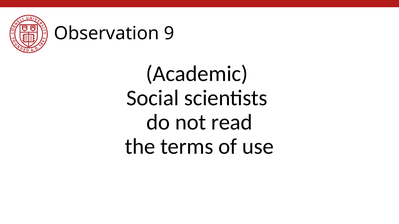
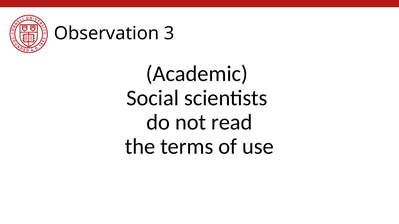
9: 9 -> 3 (169, 34)
